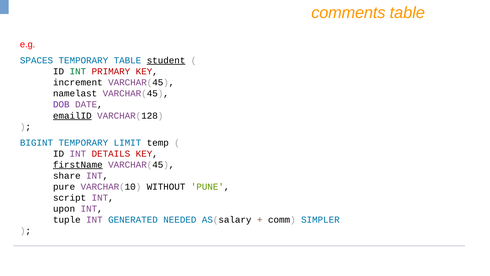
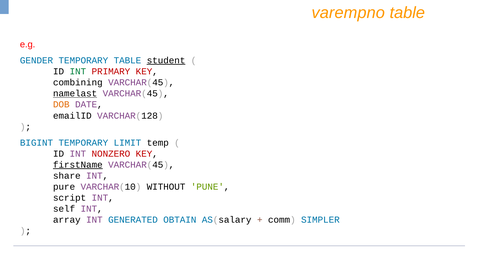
comments: comments -> varempno (348, 13)
SPACES: SPACES -> GENDER (37, 60)
increment: increment -> combining (78, 82)
namelast underline: none -> present (75, 93)
DOB colour: purple -> orange (61, 104)
emailID underline: present -> none (72, 116)
DETAILS: DETAILS -> NONZERO (111, 153)
upon: upon -> self (64, 209)
tuple: tuple -> array (67, 220)
NEEDED: NEEDED -> OBTAIN (180, 220)
